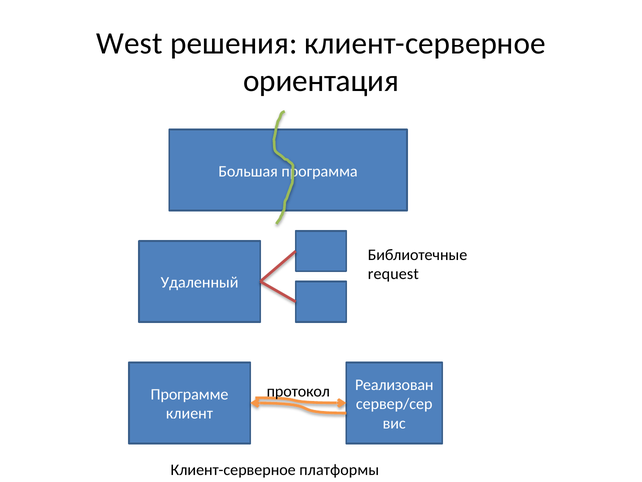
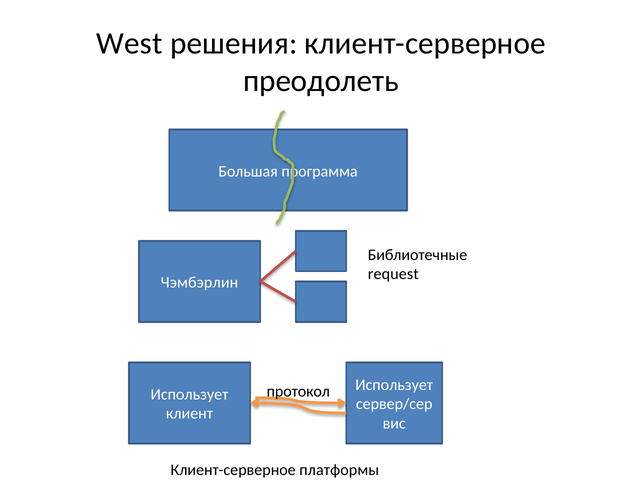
ориентация: ориентация -> преодолеть (321, 81)
Удаленный: Удаленный -> Чэмбэрлин (200, 282)
Реализован: Реализован -> Использует (394, 384)
Программе: Программе -> Использует (189, 394)
